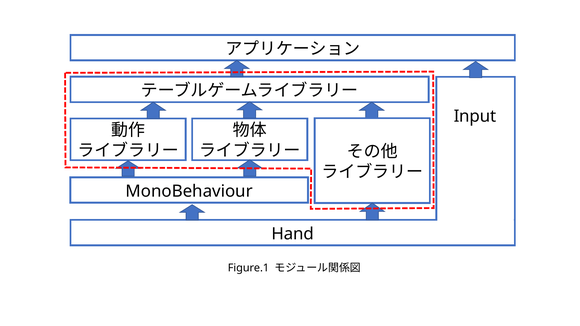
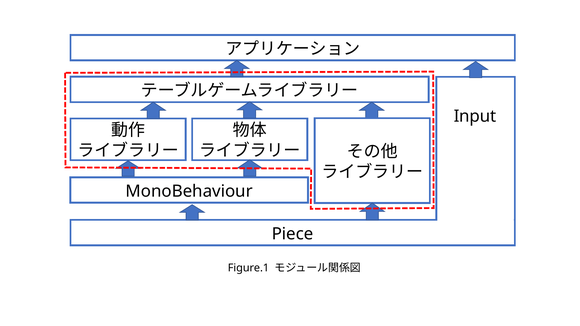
Hand: Hand -> Piece (293, 234)
